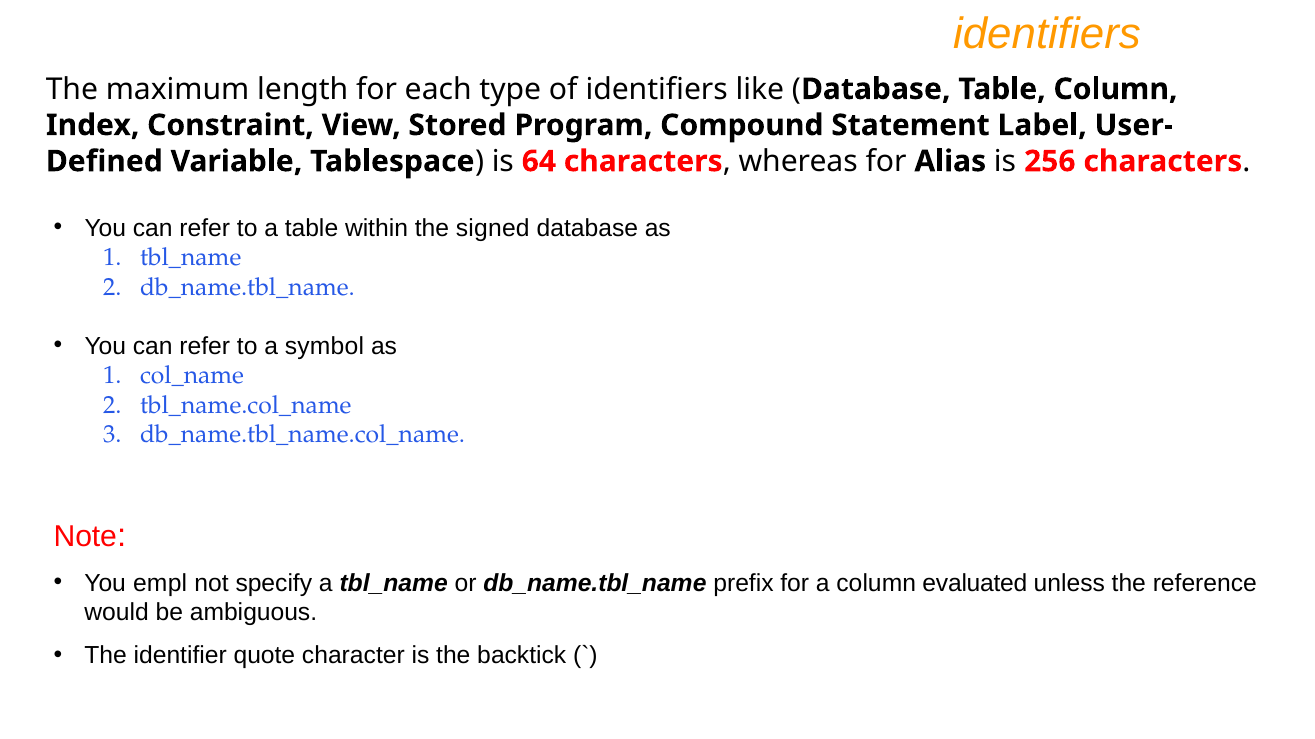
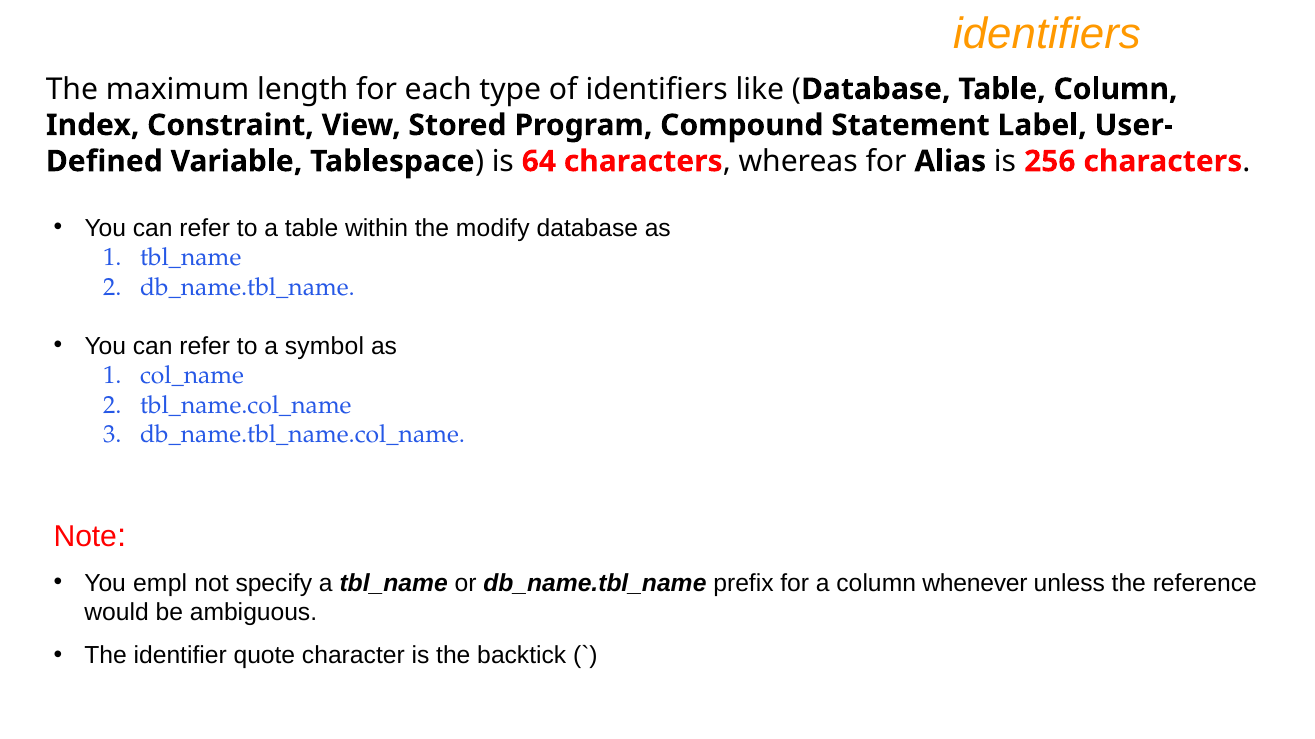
signed: signed -> modify (493, 228)
evaluated: evaluated -> whenever (975, 584)
